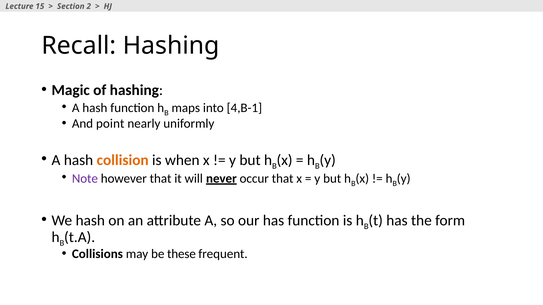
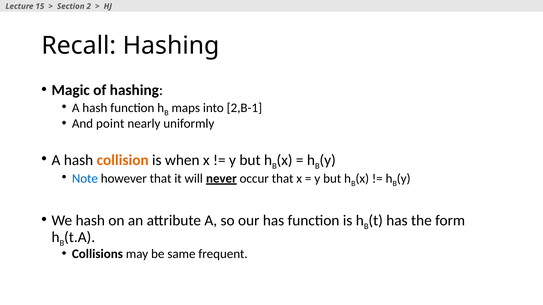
4,B-1: 4,B-1 -> 2,B-1 (244, 108)
Note colour: purple -> blue (85, 179)
these: these -> same (181, 254)
